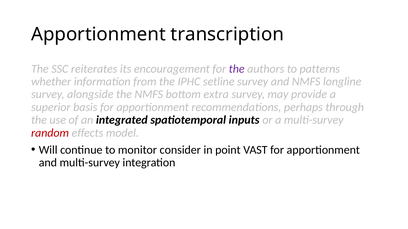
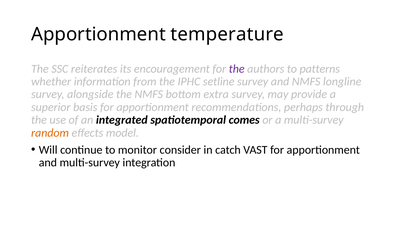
transcription: transcription -> temperature (227, 34)
inputs: inputs -> comes (244, 120)
random colour: red -> orange (50, 133)
point: point -> catch (228, 150)
